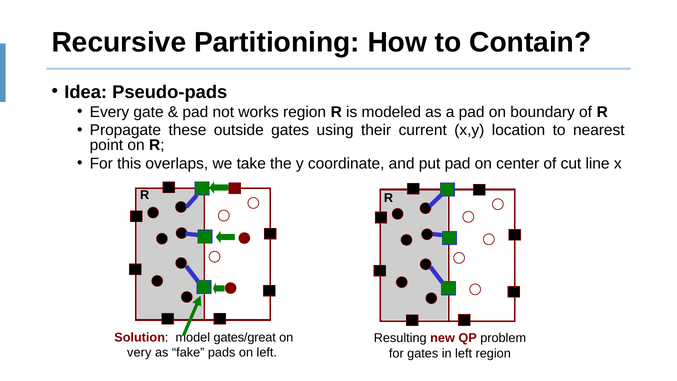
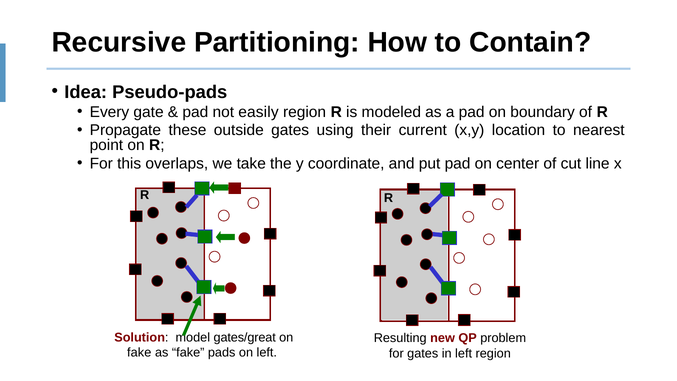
works: works -> easily (258, 112)
very: very -> fake (139, 352)
